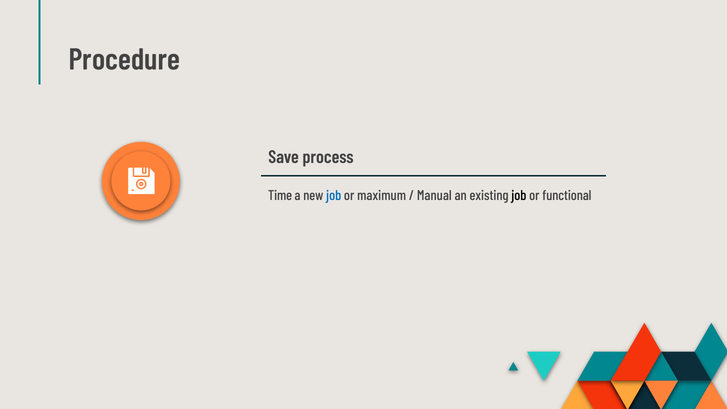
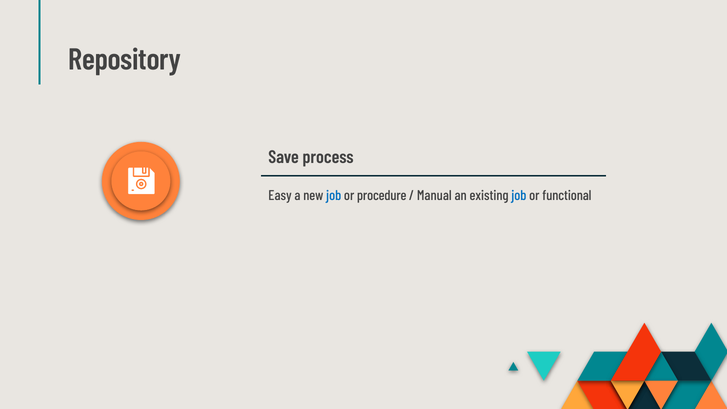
Procedure: Procedure -> Repository (125, 60)
Time: Time -> Easy (280, 196)
maximum: maximum -> procedure (382, 196)
job colour: black -> blue (519, 196)
